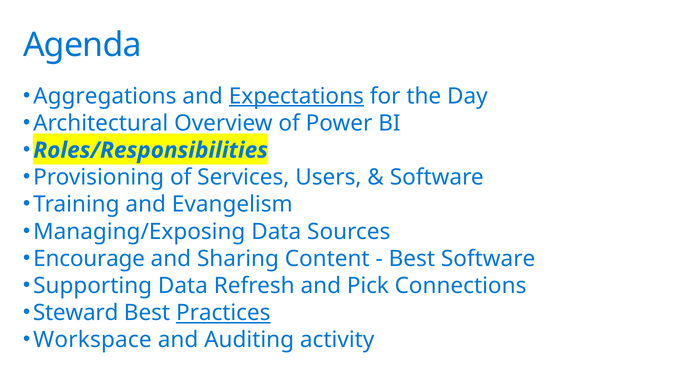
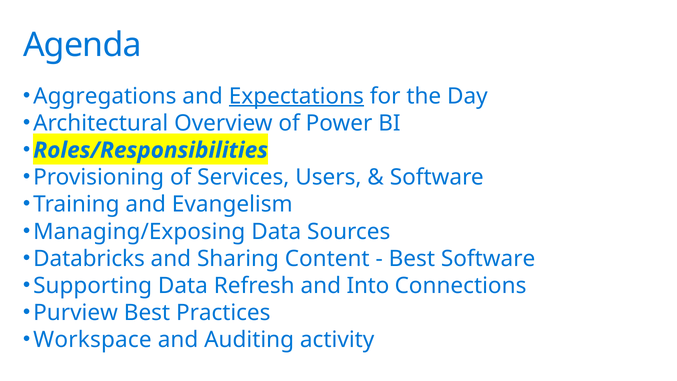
Encourage: Encourage -> Databricks (89, 259)
Pick: Pick -> Into (368, 286)
Steward: Steward -> Purview (76, 313)
Practices underline: present -> none (223, 313)
